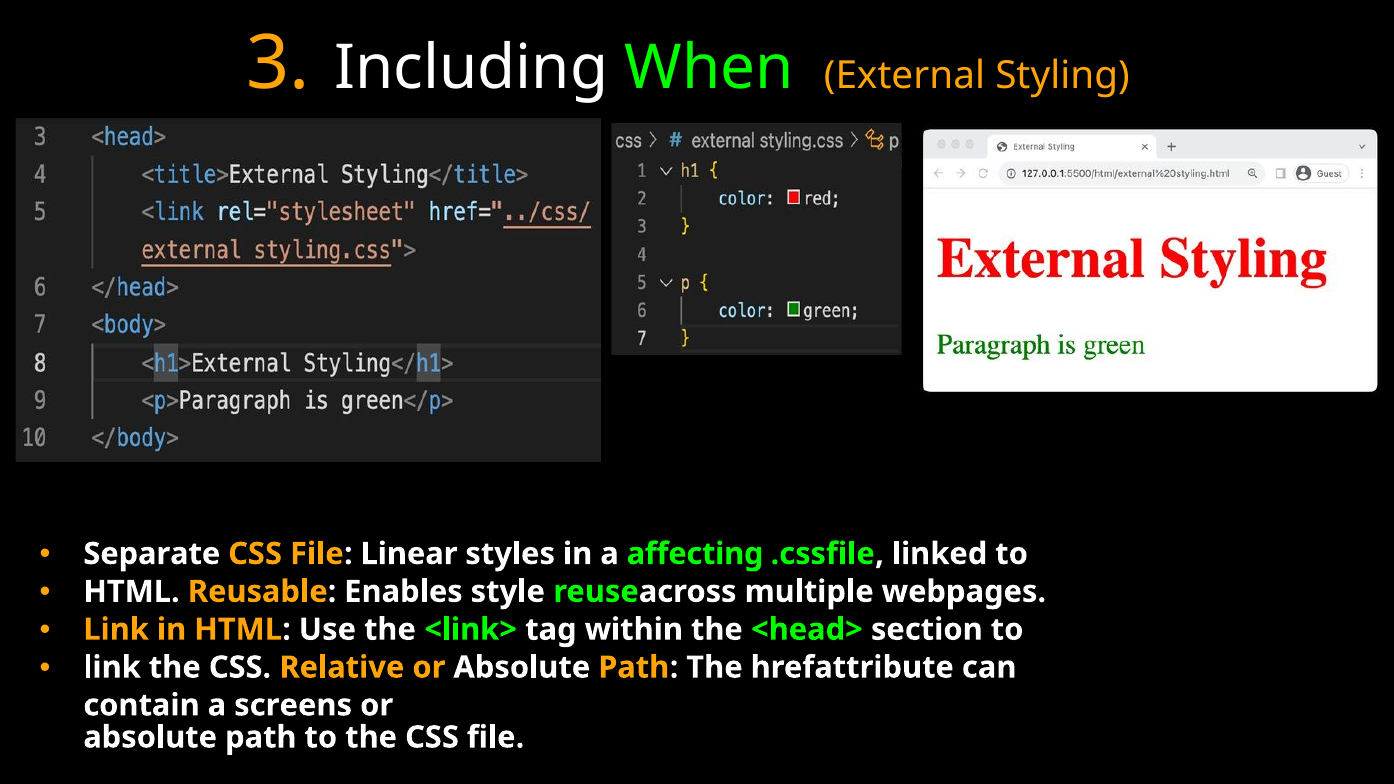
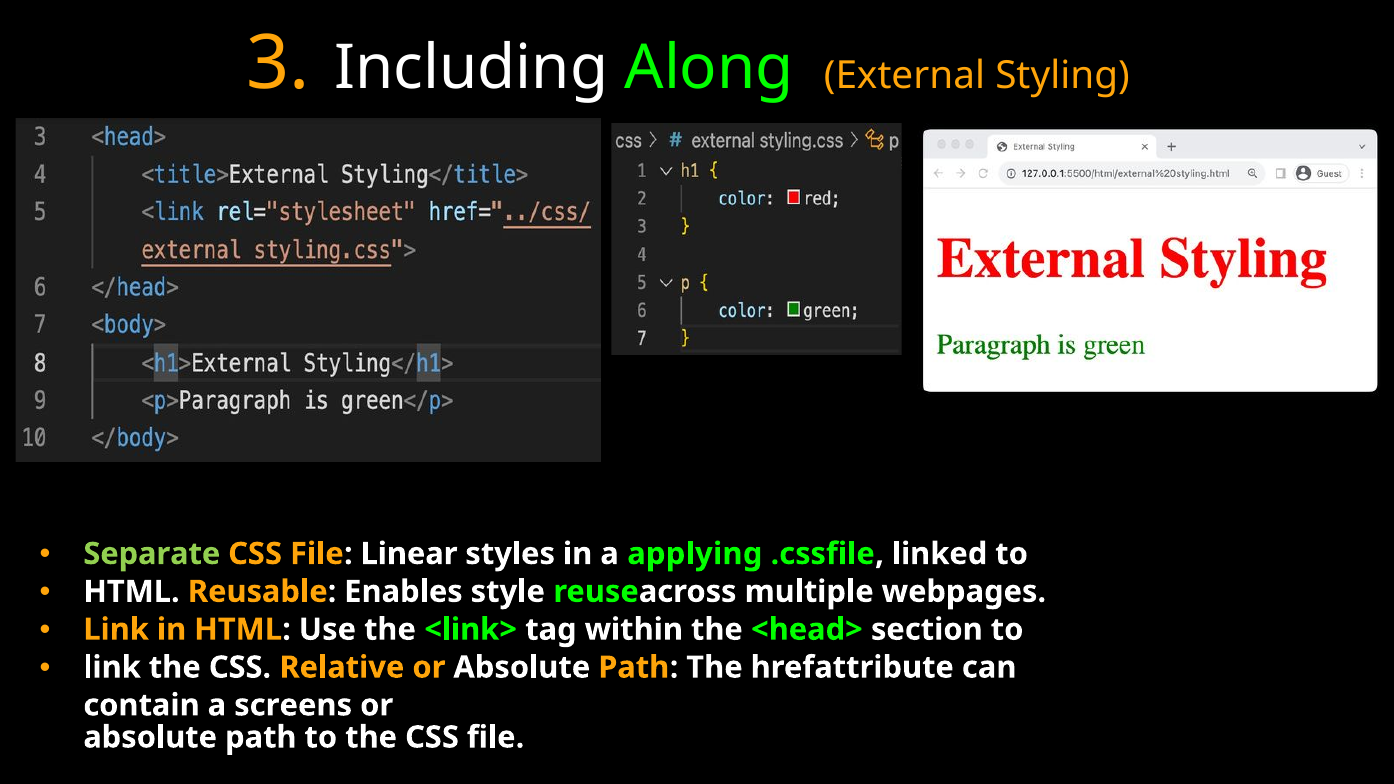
When: When -> Along (709, 68)
Separate colour: white -> light green (152, 554)
affecting: affecting -> applying (695, 554)
